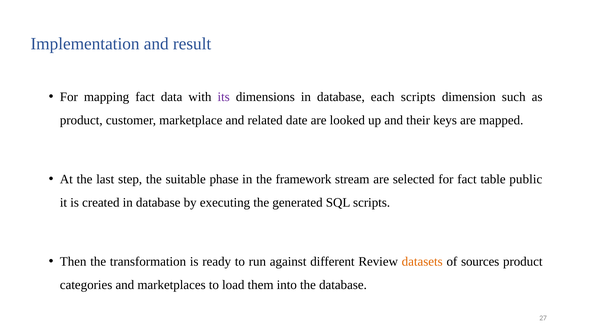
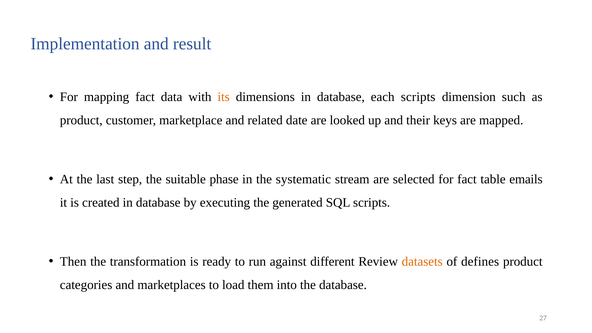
its colour: purple -> orange (224, 97)
framework: framework -> systematic (303, 179)
public: public -> emails (526, 179)
sources: sources -> defines (480, 262)
